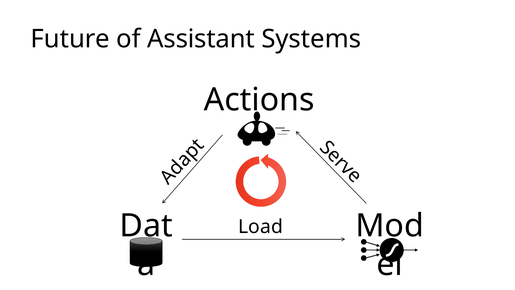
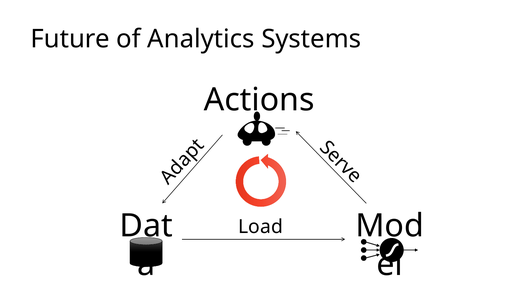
Assistant: Assistant -> Analytics (201, 39)
